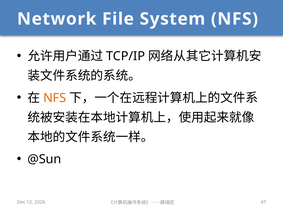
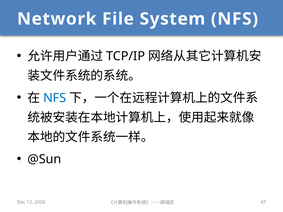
NFS colour: orange -> blue (55, 98)
